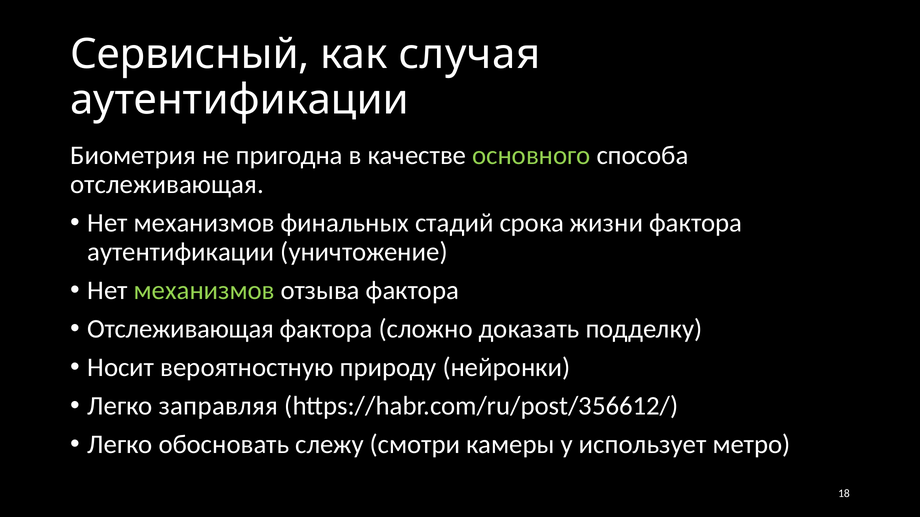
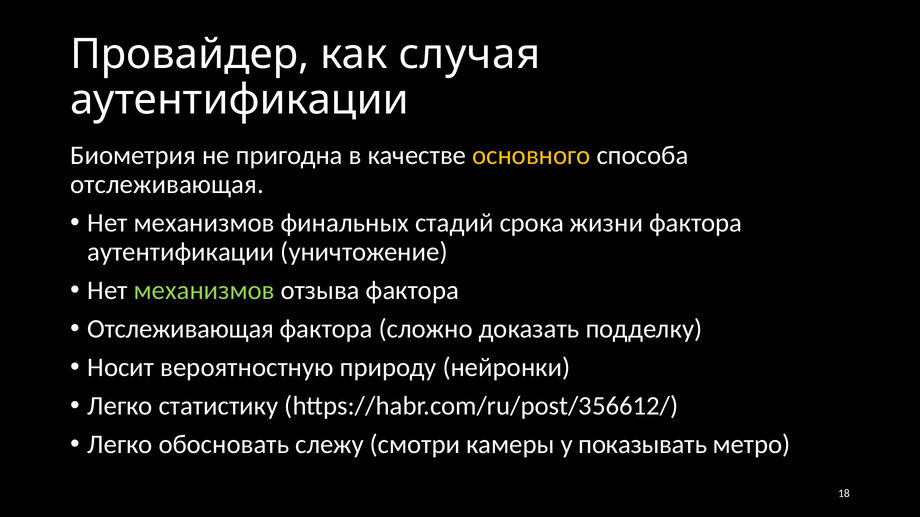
Сервисный: Сервисный -> Провайдер (190, 55)
основного colour: light green -> yellow (531, 156)
заправляя: заправляя -> статистику (218, 406)
использует: использует -> показывать (643, 445)
